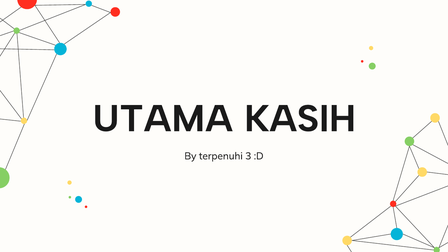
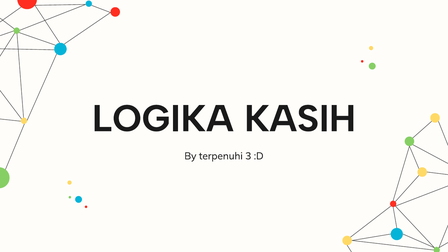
UTAMA: UTAMA -> LOGIKA (163, 119)
